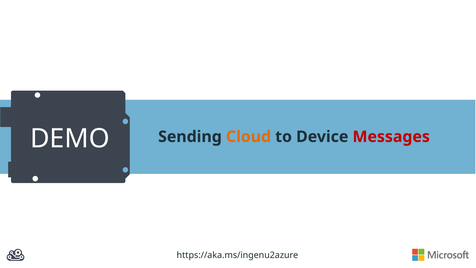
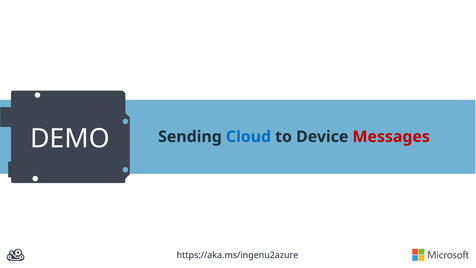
Cloud colour: orange -> blue (248, 137)
